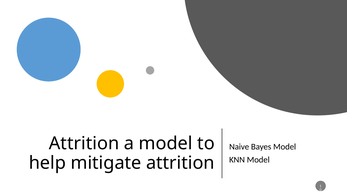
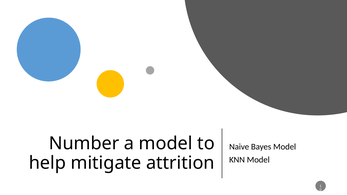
Attrition: Attrition -> Number (84, 144)
